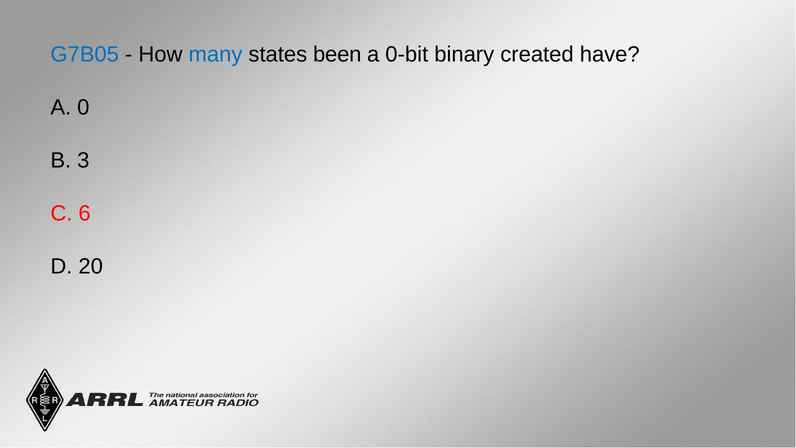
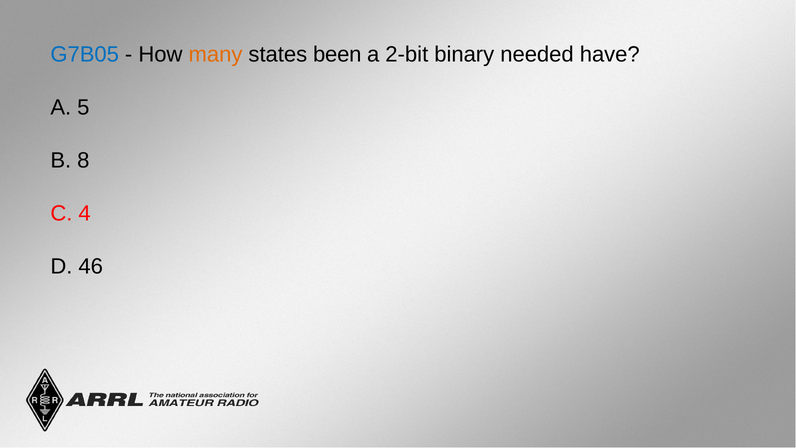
many colour: blue -> orange (215, 54)
0-bit: 0-bit -> 2-bit (407, 54)
created: created -> needed (537, 54)
0: 0 -> 5 (83, 107)
3: 3 -> 8 (83, 160)
6: 6 -> 4 (85, 213)
20: 20 -> 46 (91, 266)
